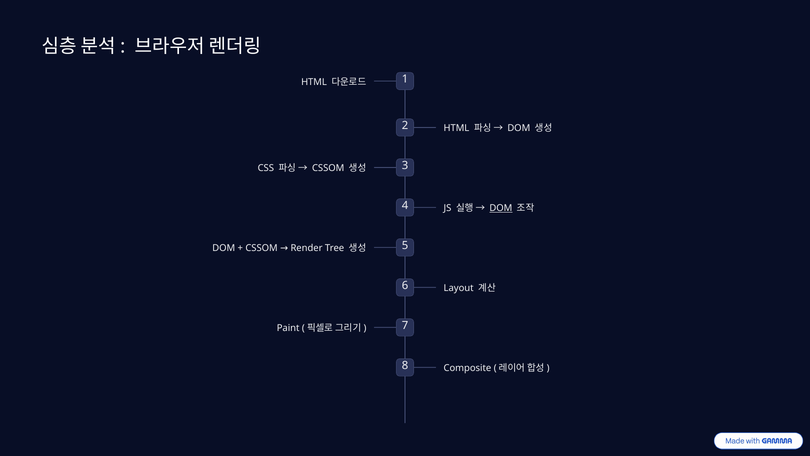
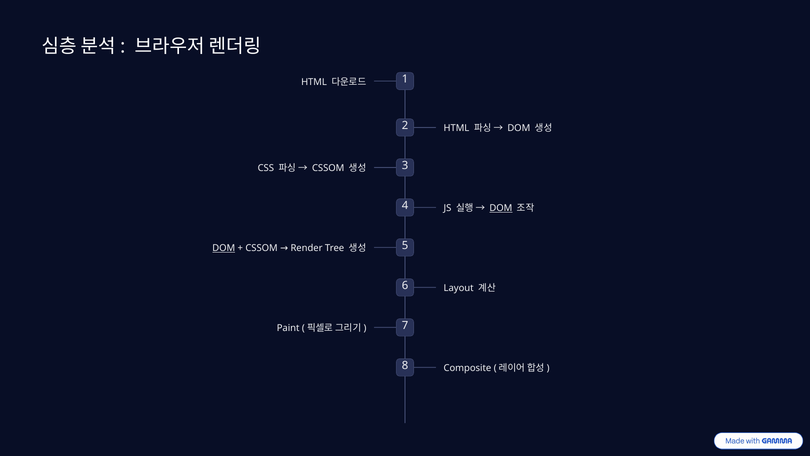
DOM underline: none -> present (224, 248)
